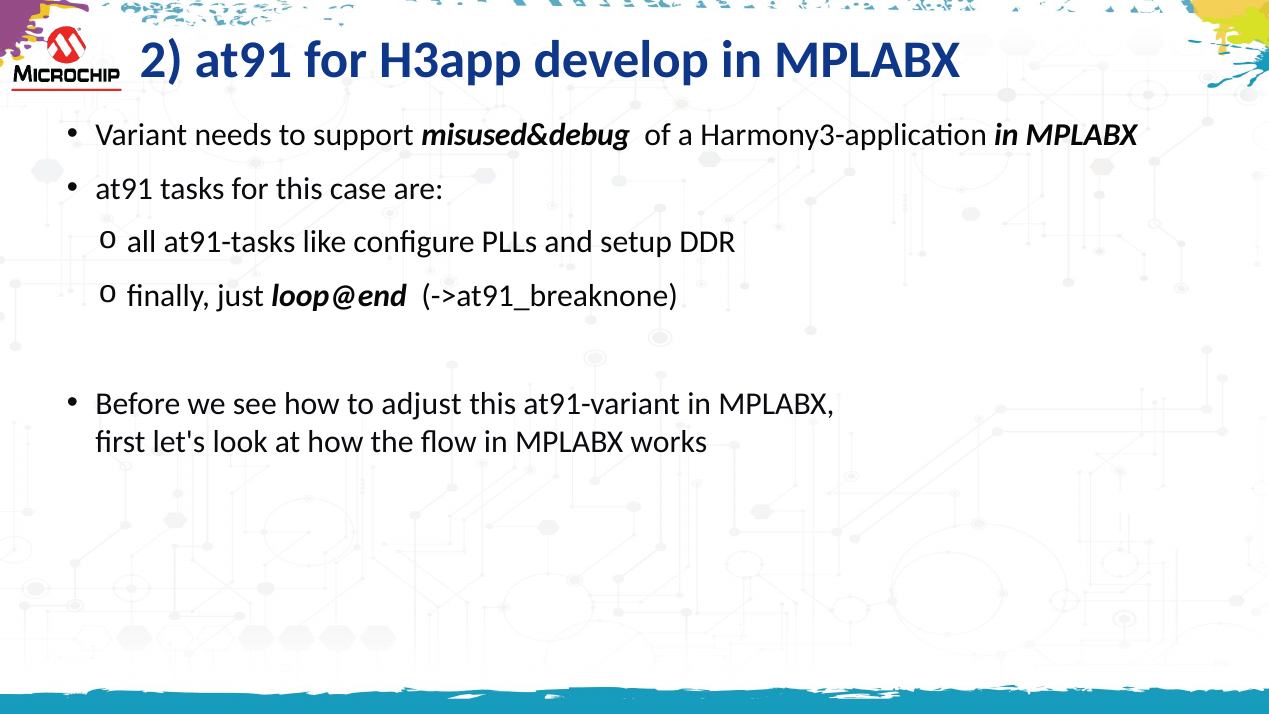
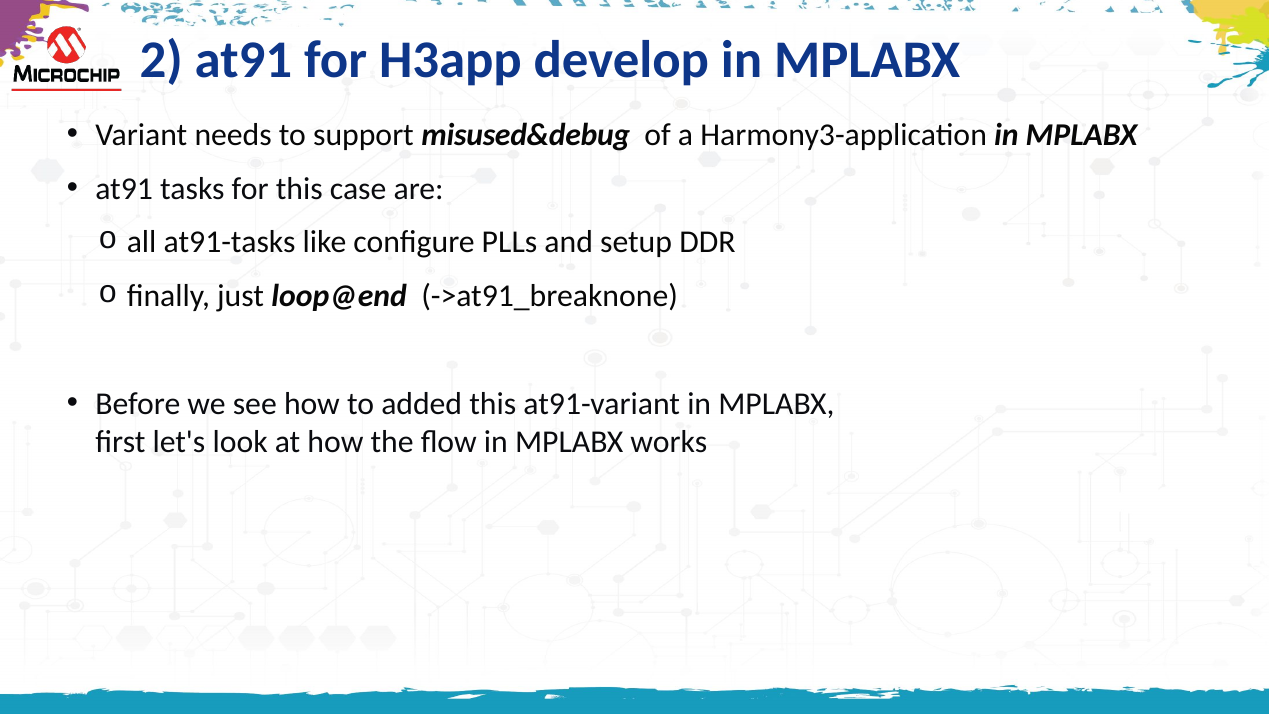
adjust: adjust -> added (422, 404)
